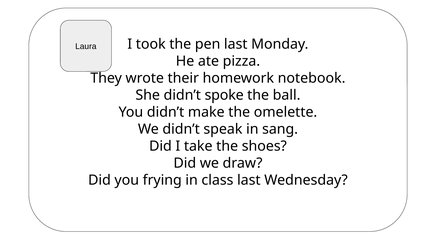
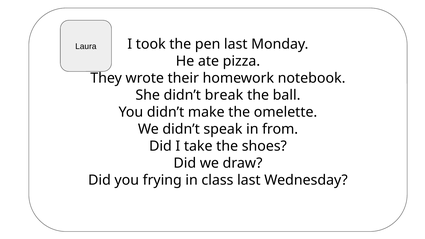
spoke: spoke -> break (224, 95)
sang: sang -> from (280, 129)
